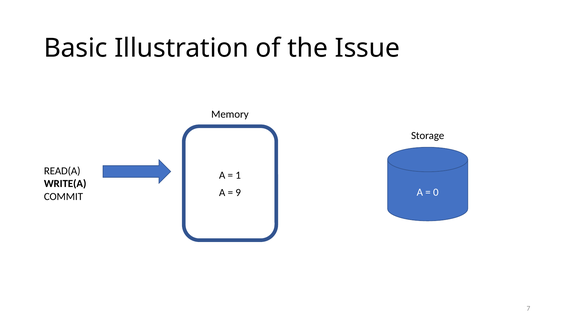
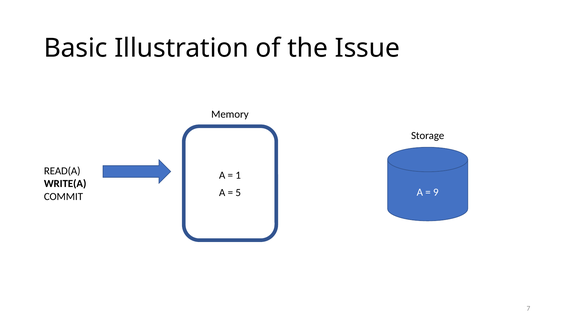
0: 0 -> 9 (436, 192)
9: 9 -> 5 (238, 192)
